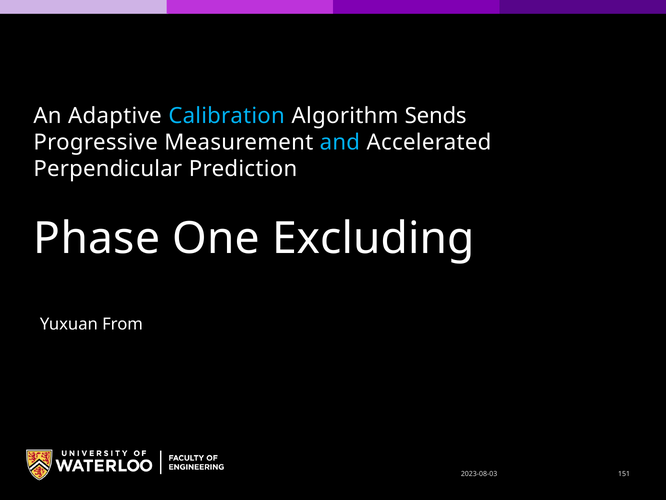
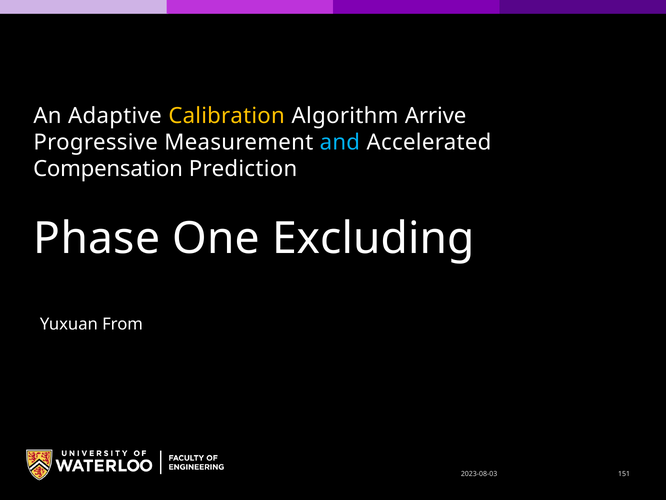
Calibration colour: light blue -> yellow (227, 116)
Sends: Sends -> Arrive (436, 116)
Perpendicular: Perpendicular -> Compensation (108, 169)
